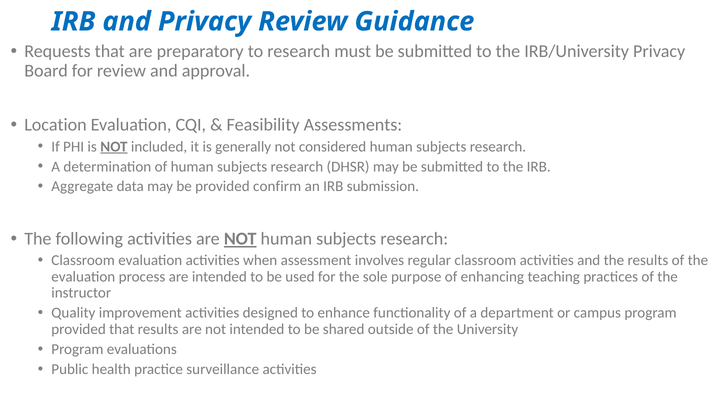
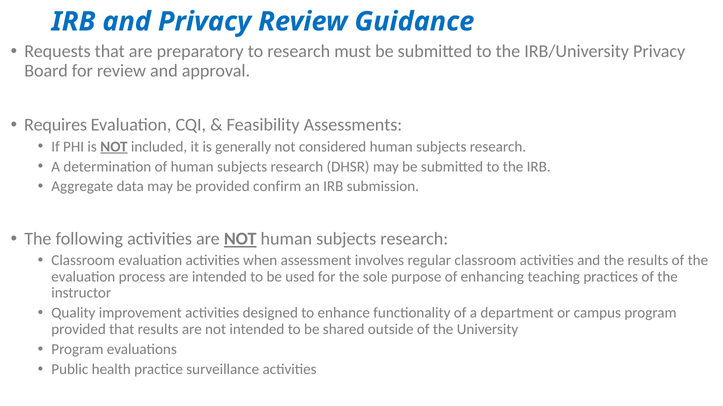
Location: Location -> Requires (56, 125)
